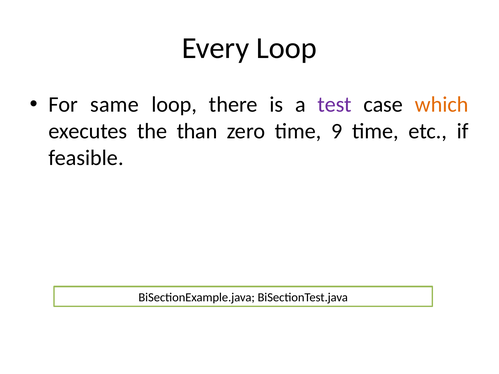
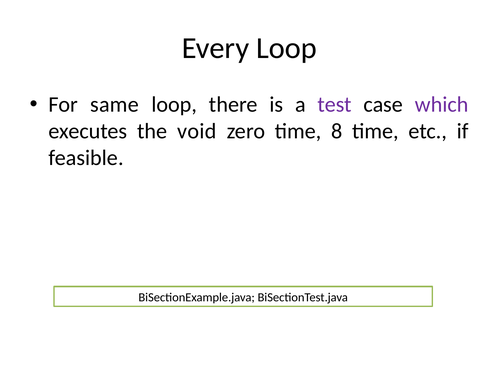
which colour: orange -> purple (442, 105)
than: than -> void (197, 131)
9: 9 -> 8 (337, 131)
